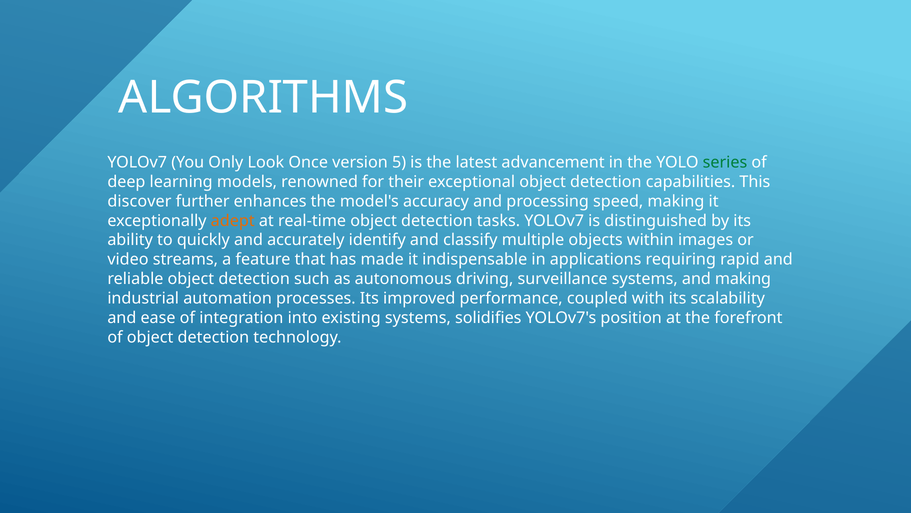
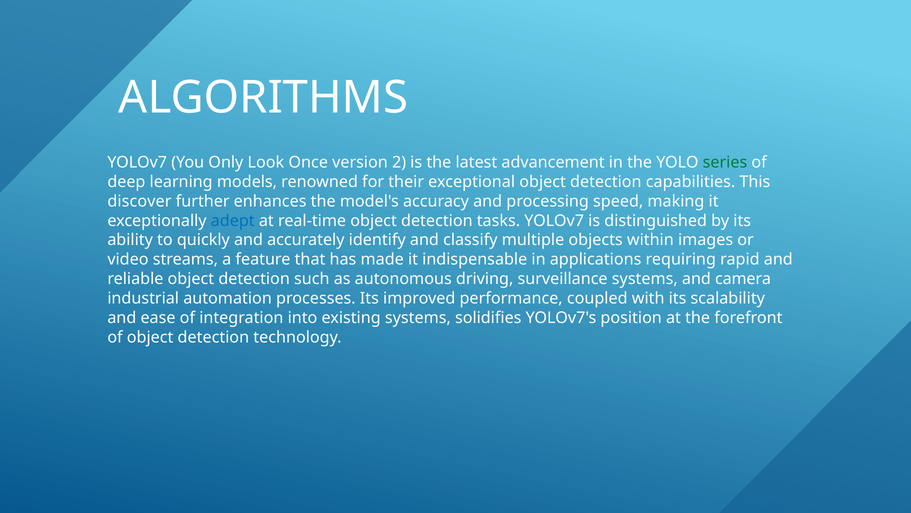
5: 5 -> 2 (399, 162)
adept colour: orange -> blue (233, 220)
and making: making -> camera (743, 279)
